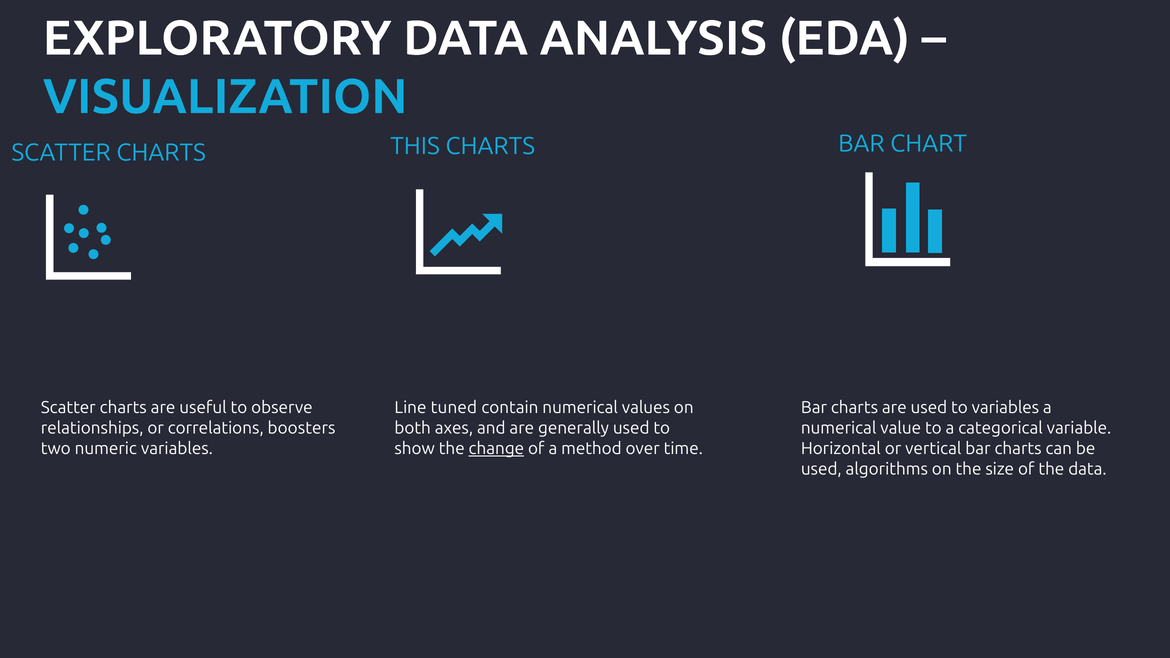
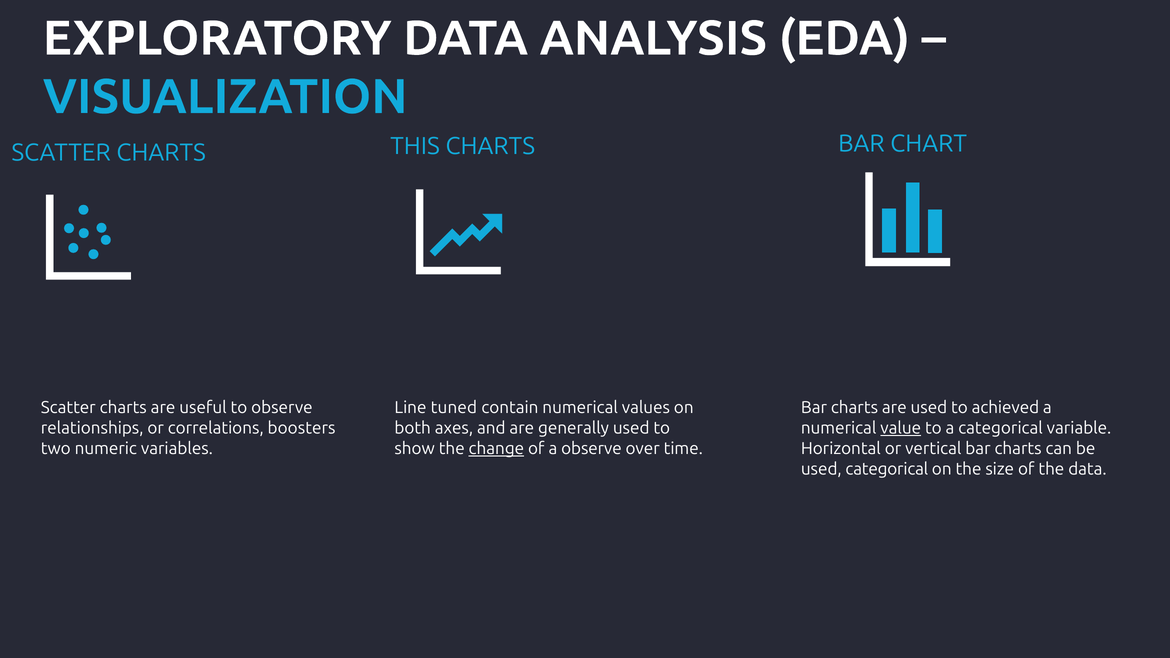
to variables: variables -> achieved (1005, 408)
value underline: none -> present (901, 428)
a method: method -> observe (591, 449)
used algorithms: algorithms -> categorical (887, 469)
